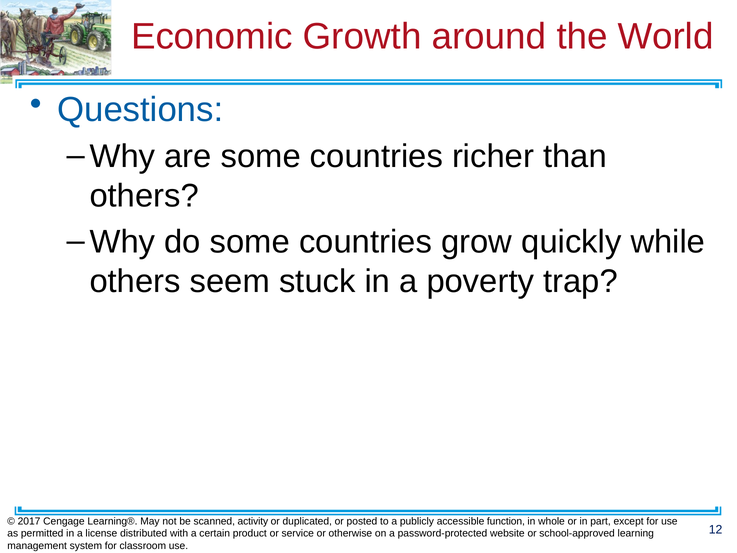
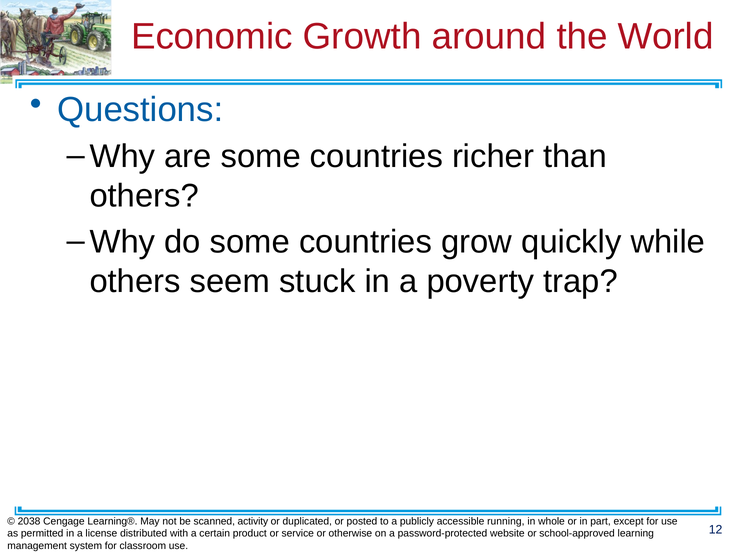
2017: 2017 -> 2038 (29, 521)
function: function -> running (506, 521)
